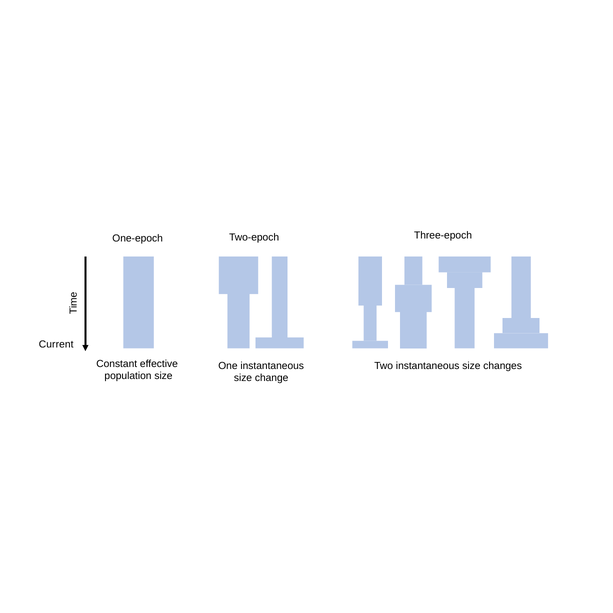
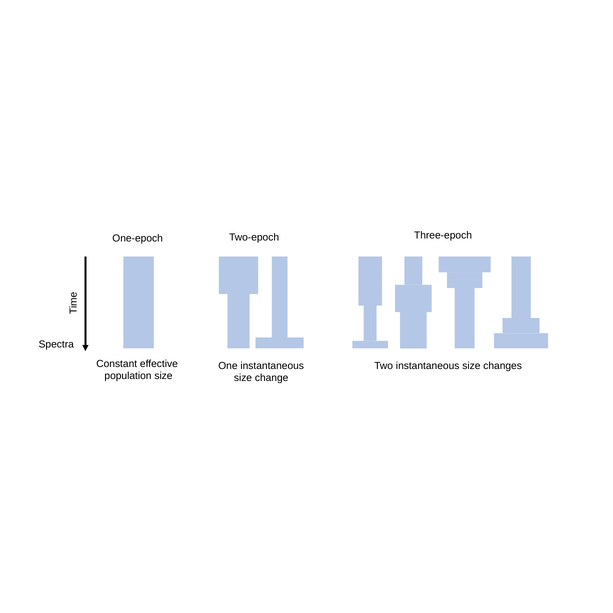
Current: Current -> Spectra (56, 345)
